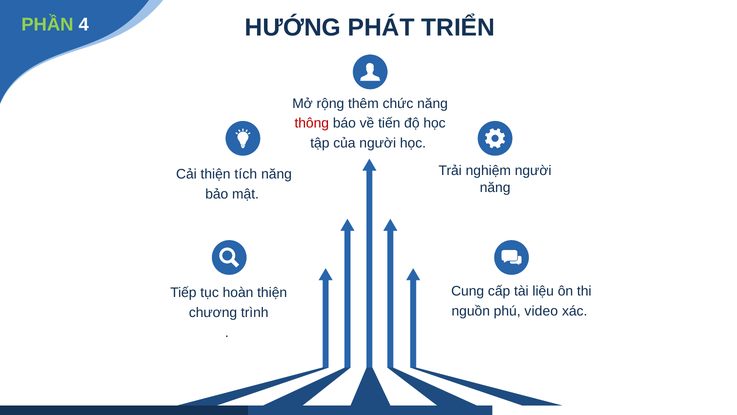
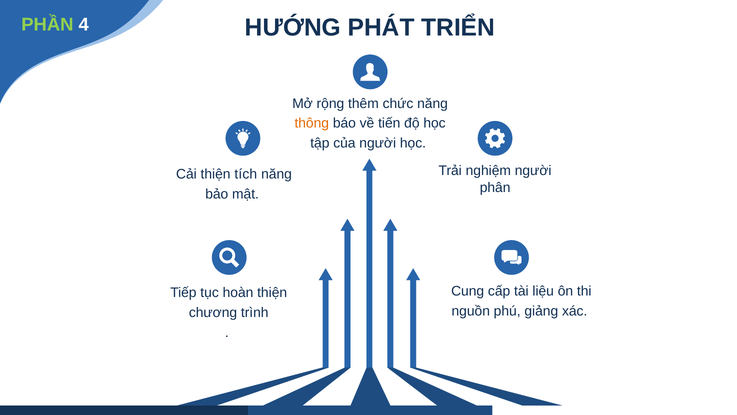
thông colour: red -> orange (312, 123)
năng: năng -> phân (495, 187)
video: video -> giảng (541, 311)
